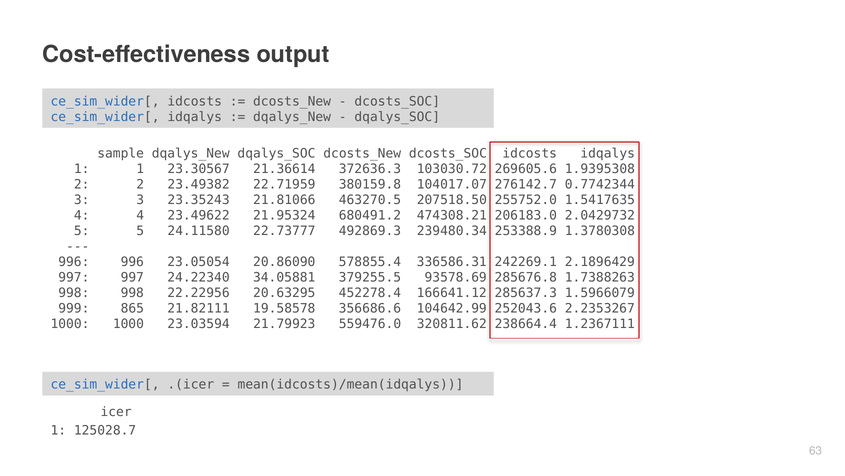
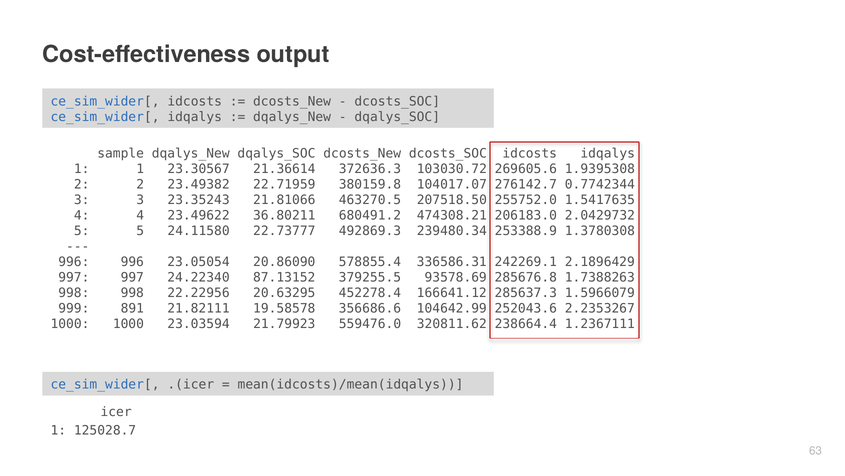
21.95324: 21.95324 -> 36.80211 (284, 215)
34.05881: 34.05881 -> 87.13152 (284, 277)
865: 865 -> 891 (132, 308)
